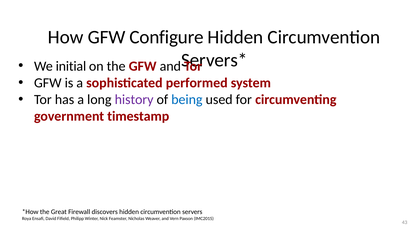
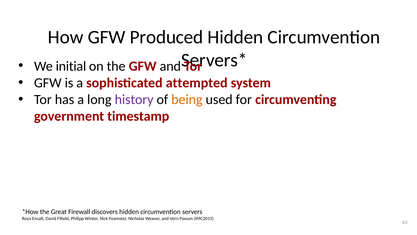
Configure: Configure -> Produced (167, 37)
performed: performed -> attempted (197, 83)
being colour: blue -> orange (187, 99)
